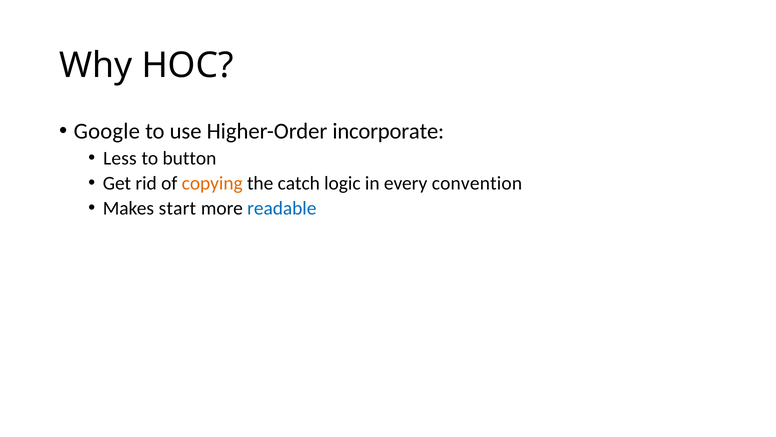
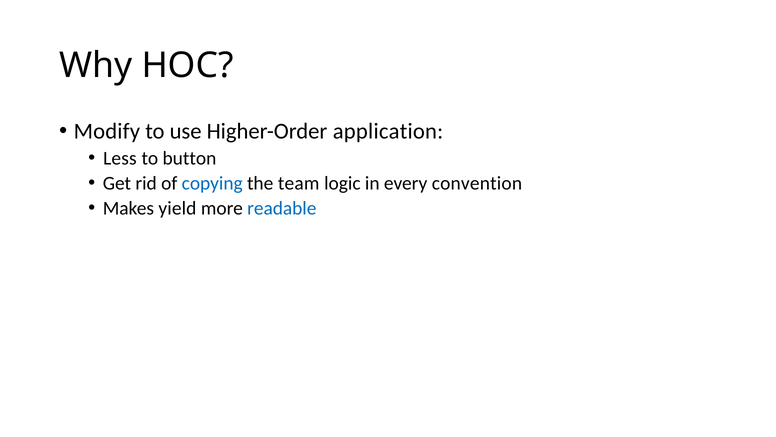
Google: Google -> Modify (107, 131)
incorporate: incorporate -> application (388, 131)
copying colour: orange -> blue (212, 183)
catch: catch -> team (299, 183)
start: start -> yield (177, 208)
